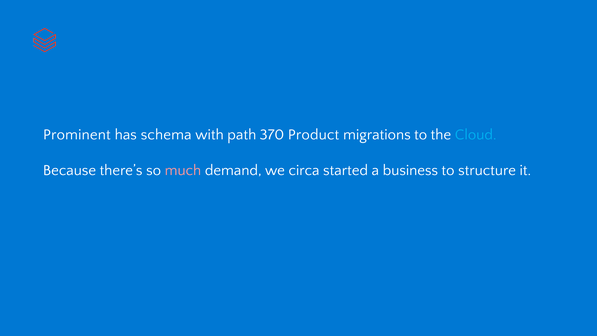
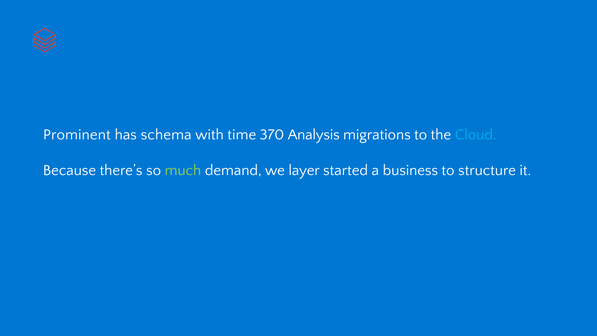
path: path -> time (242, 134)
Product: Product -> Analysis (314, 134)
much colour: pink -> light green (183, 170)
circa: circa -> layer (304, 170)
